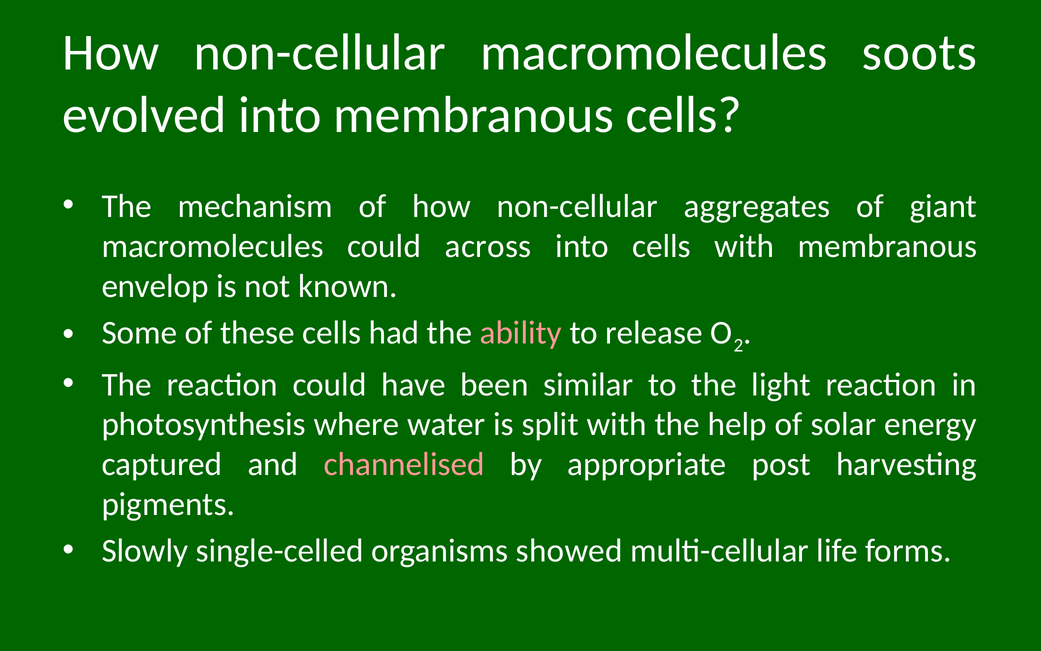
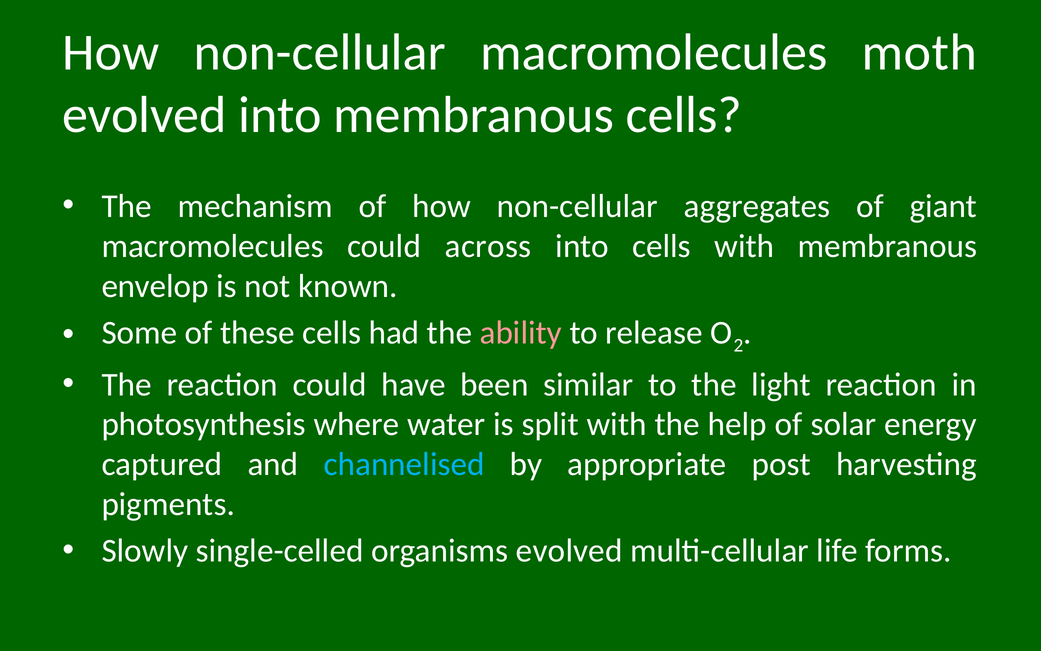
soots: soots -> moth (920, 53)
channelised colour: pink -> light blue (404, 464)
organisms showed: showed -> evolved (569, 551)
